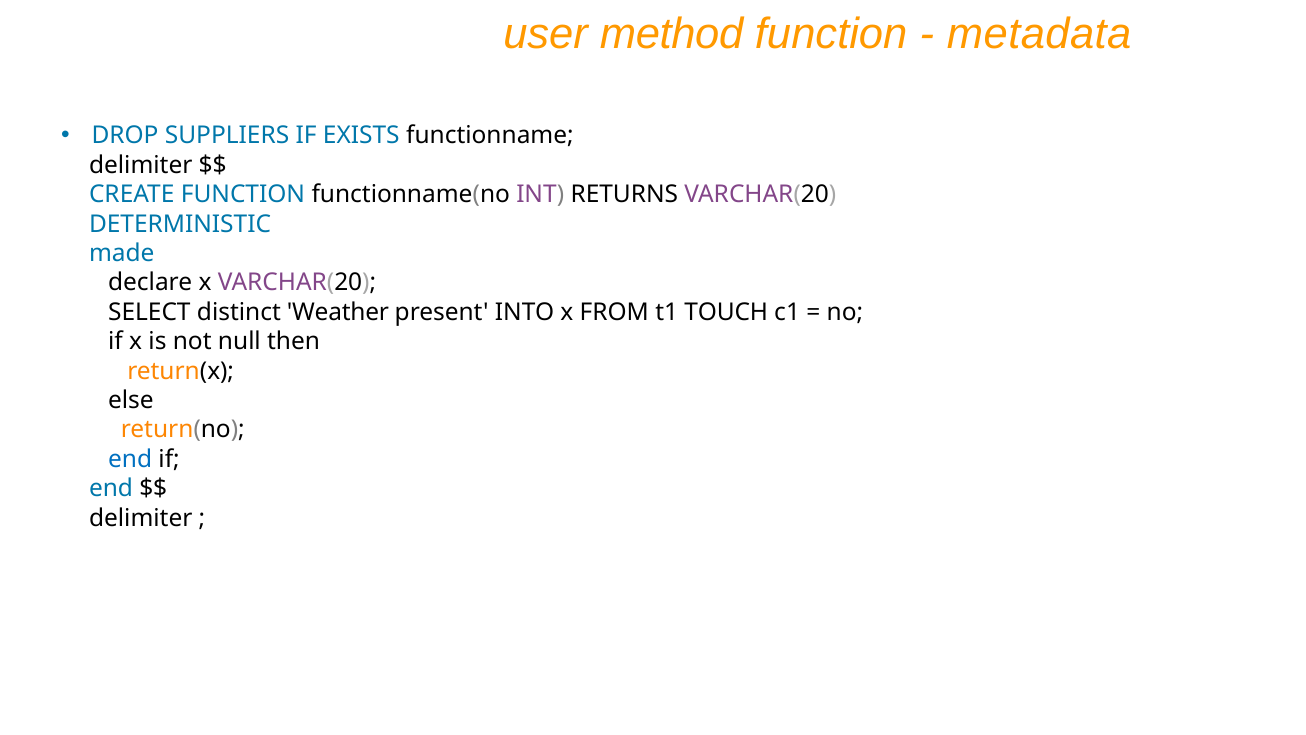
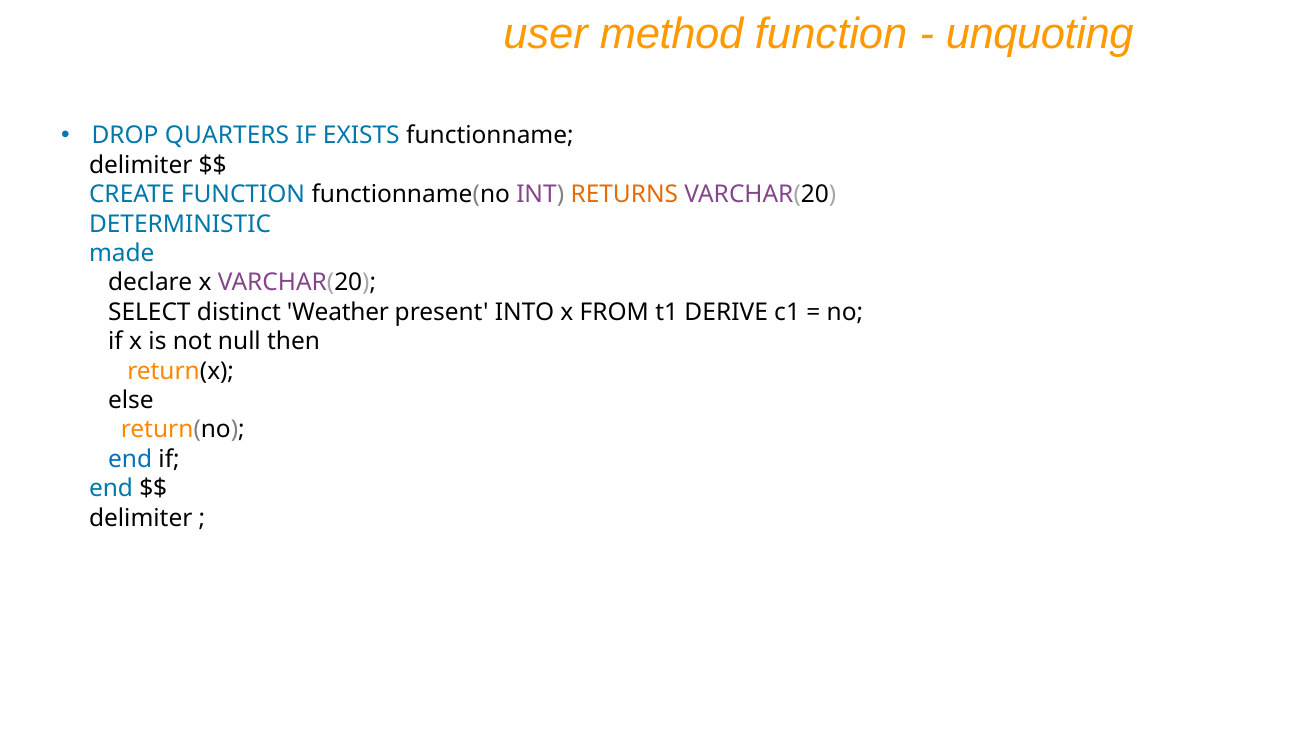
metadata: metadata -> unquoting (1040, 34)
SUPPLIERS: SUPPLIERS -> QUARTERS (227, 136)
RETURNS colour: black -> orange (624, 194)
TOUCH: TOUCH -> DERIVE (726, 312)
